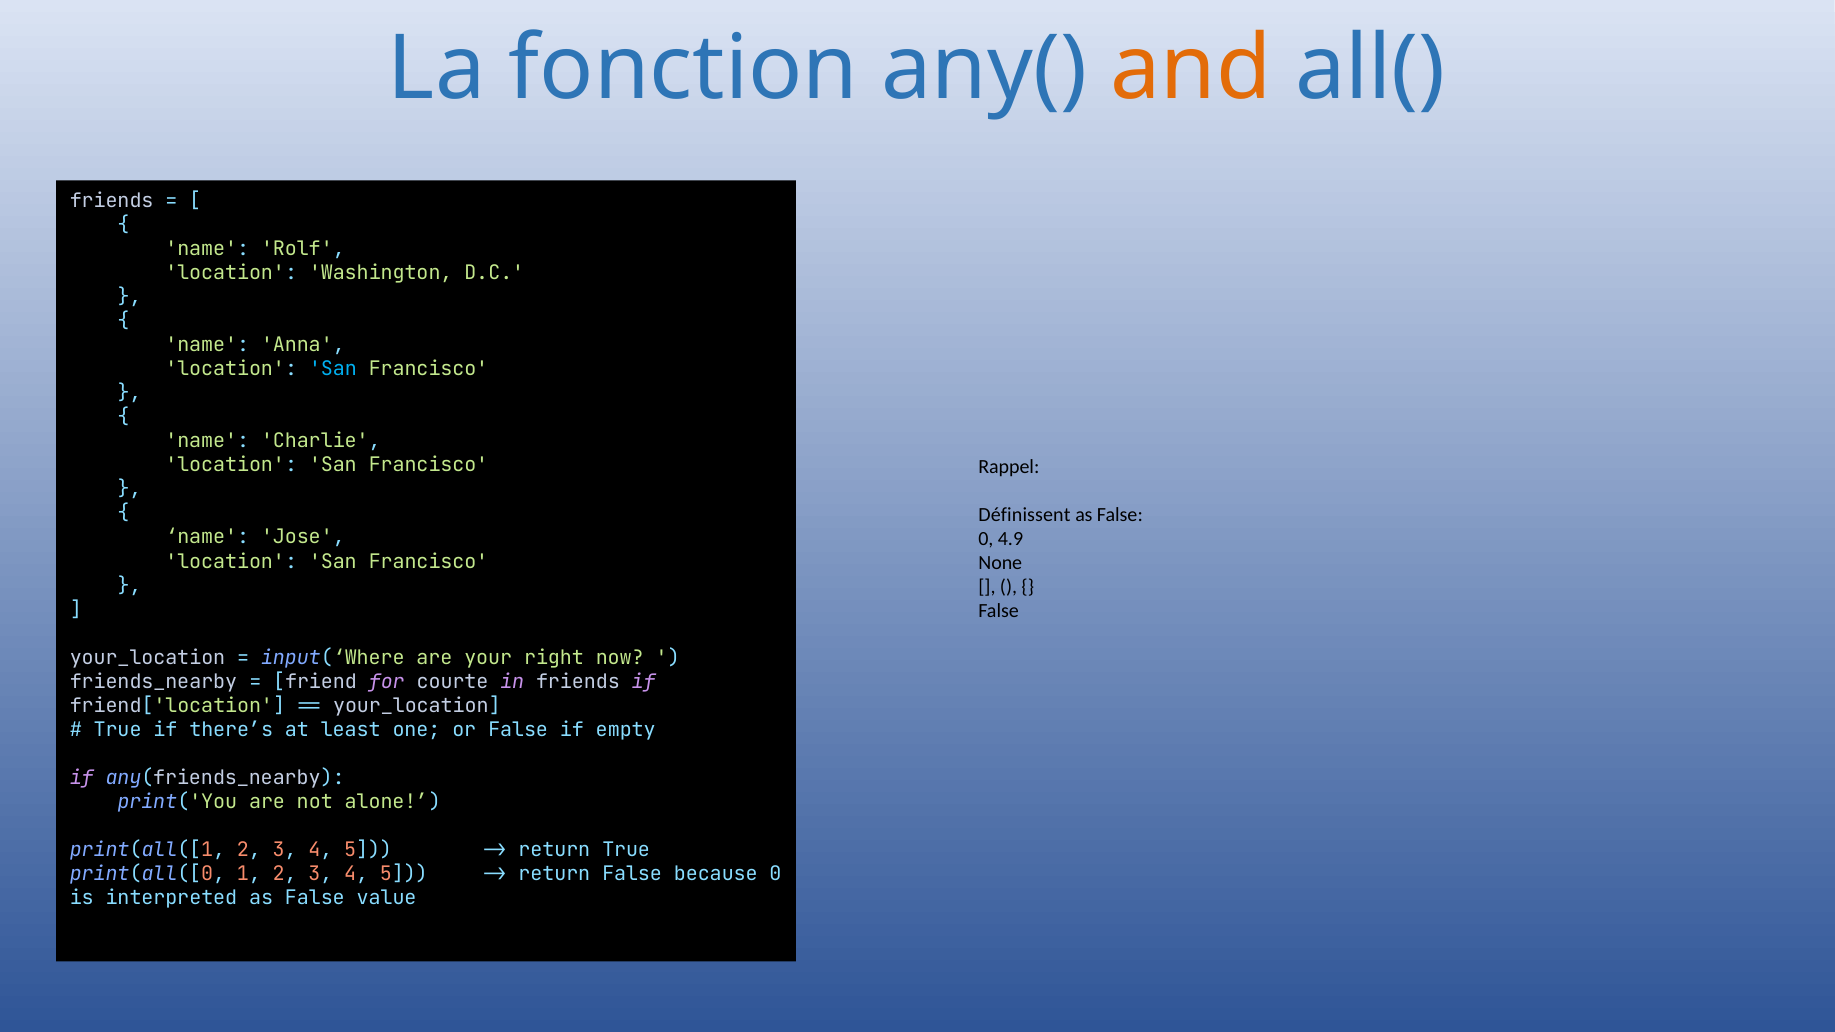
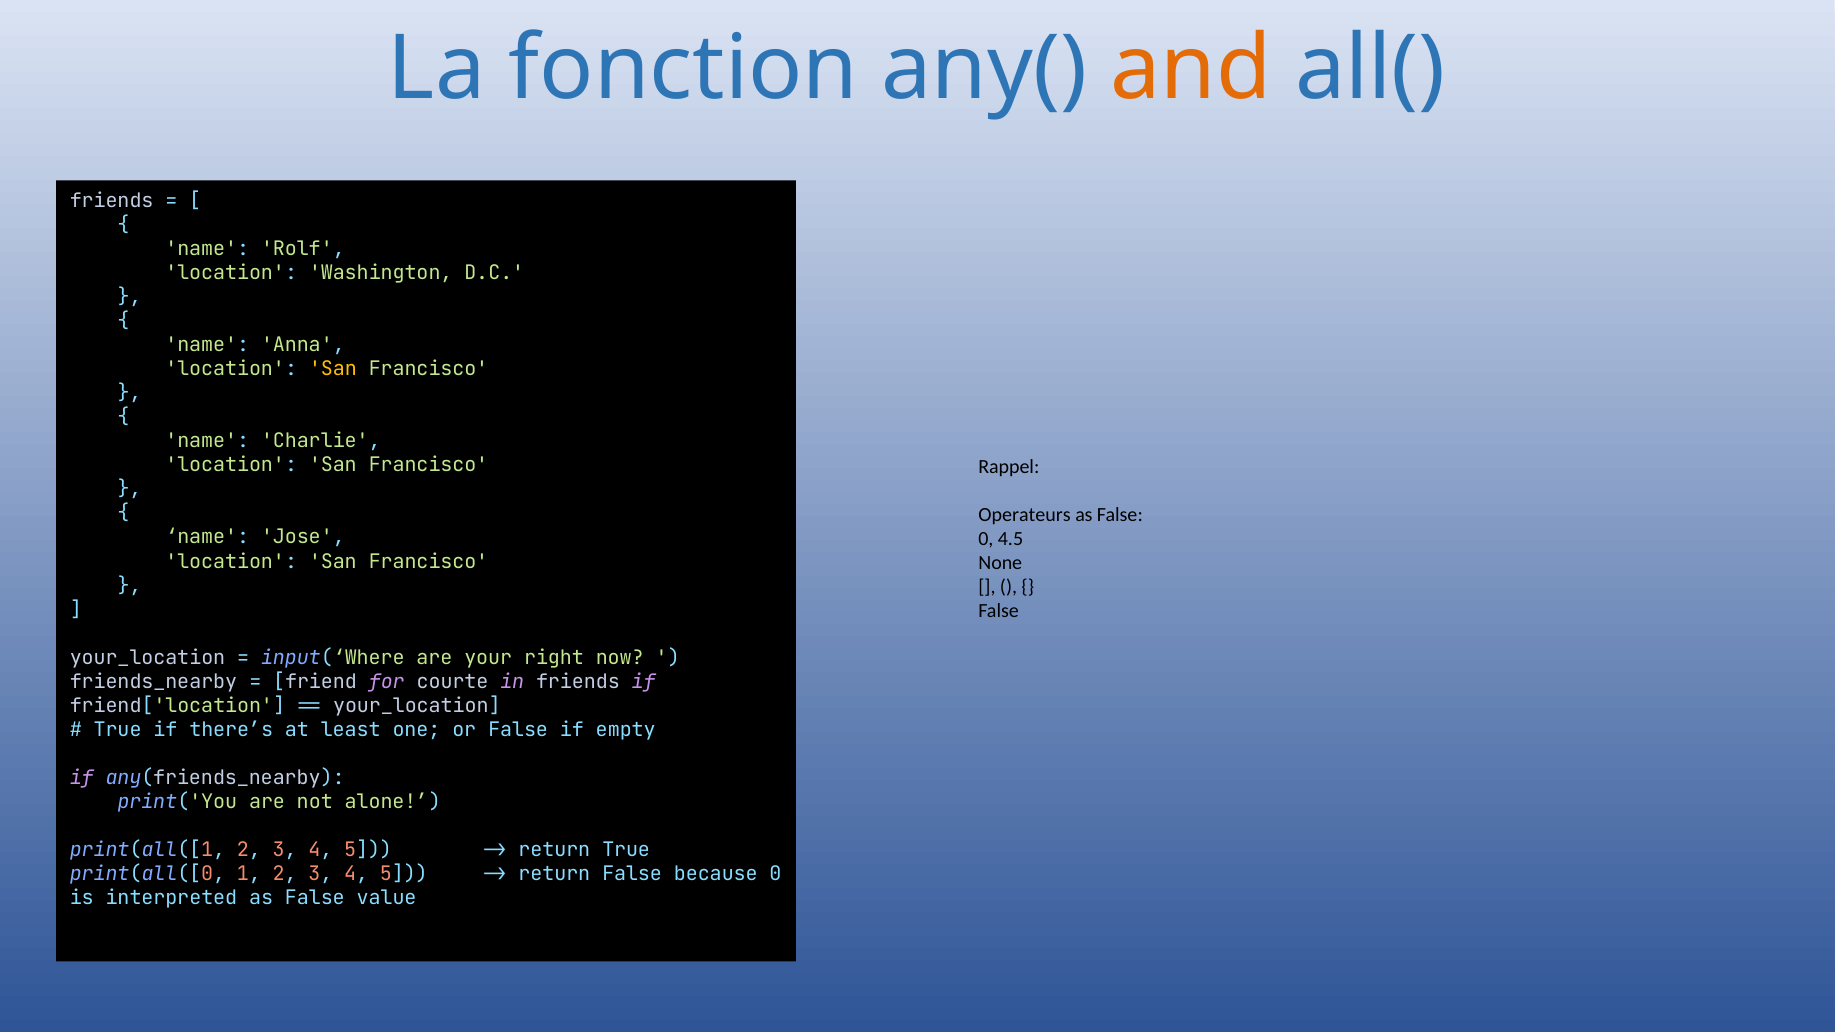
San colour: light blue -> yellow (333, 369)
Définissent: Définissent -> Operateurs (1025, 515)
4.9: 4.9 -> 4.5 (1011, 539)
